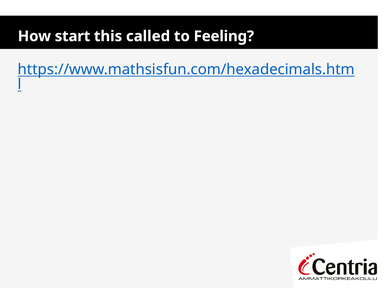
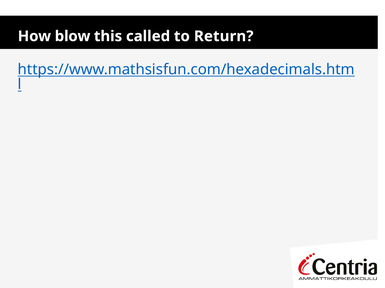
start: start -> blow (73, 36)
Feeling: Feeling -> Return (224, 36)
